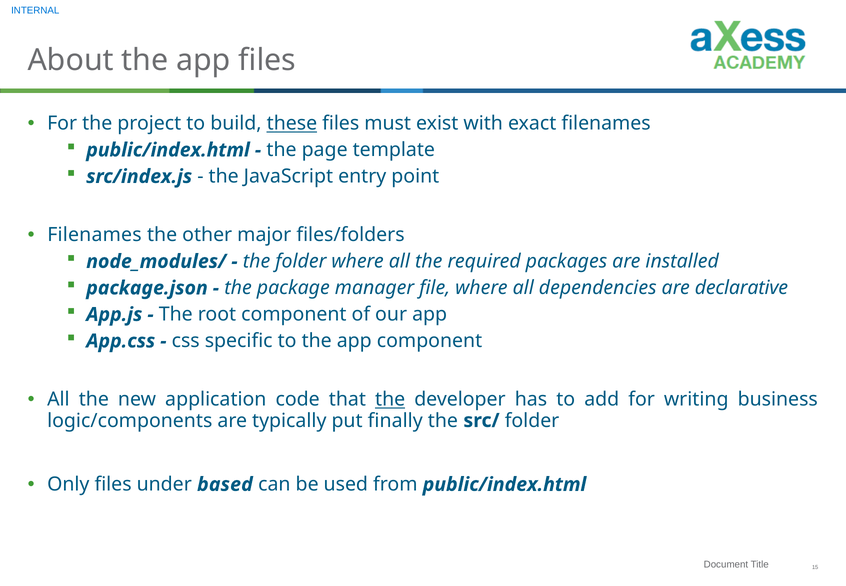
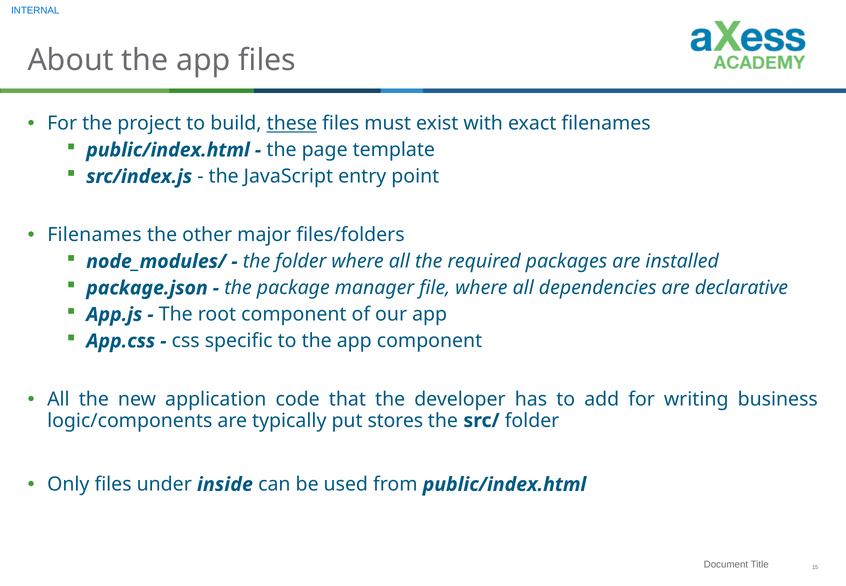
the underline: present -> none (390, 399)
finally: finally -> stores (395, 420)
based: based -> inside (225, 484)
